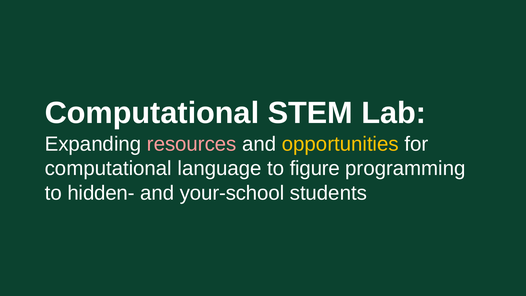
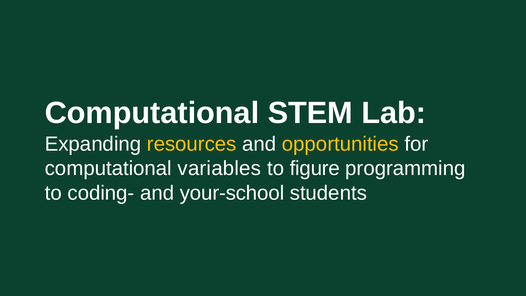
resources colour: pink -> yellow (192, 144)
language: language -> variables (219, 168)
hidden-: hidden- -> coding- (101, 193)
